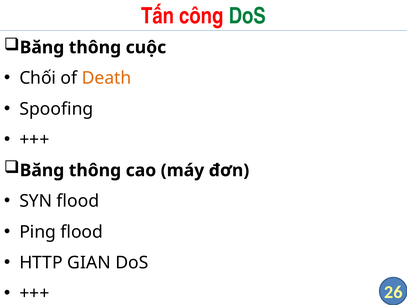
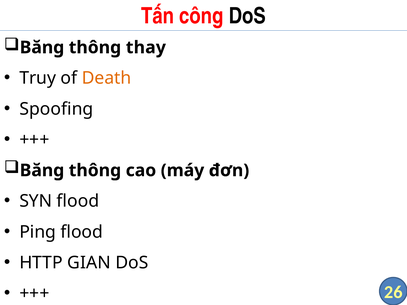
DoS colour: green -> black (247, 16)
cuộc: cuộc -> thay (146, 48)
Chối: Chối -> Truy (38, 78)
